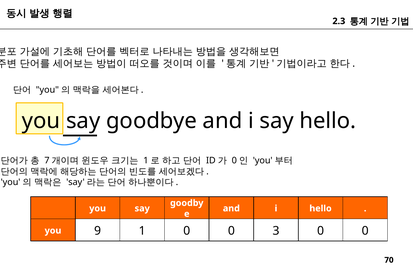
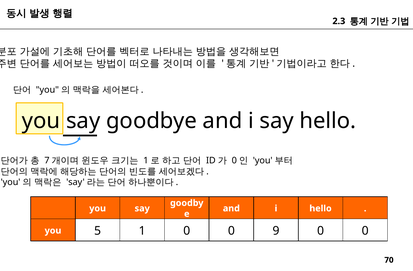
9: 9 -> 5 (98, 231)
3: 3 -> 9 (276, 231)
